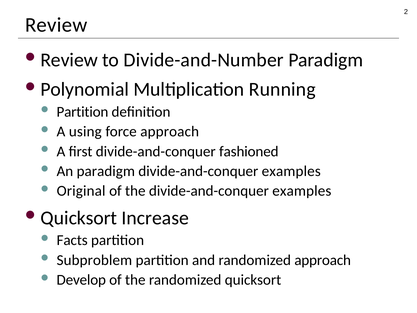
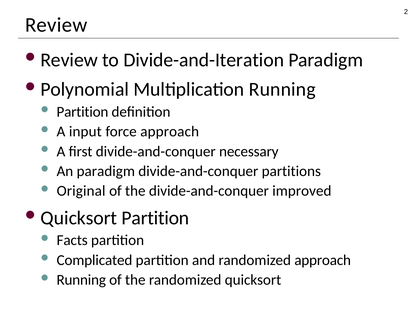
Divide-and-Number: Divide-and-Number -> Divide-and-Iteration (204, 60)
using: using -> input (85, 131)
fashioned: fashioned -> necessary (249, 151)
examples: examples -> partitions (291, 171)
the divide-and-conquer examples: examples -> improved (302, 191)
Increase: Increase -> Partition (155, 218)
Subproblem: Subproblem -> Complicated (94, 260)
Develop: Develop -> Running (81, 280)
